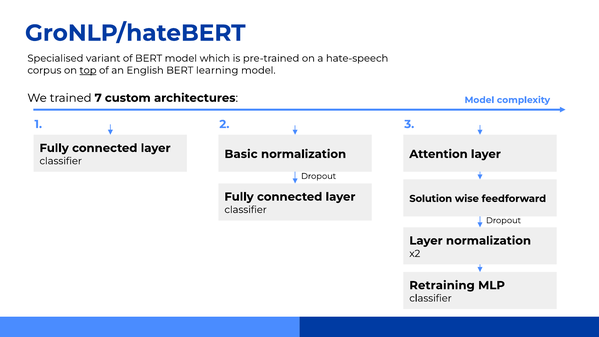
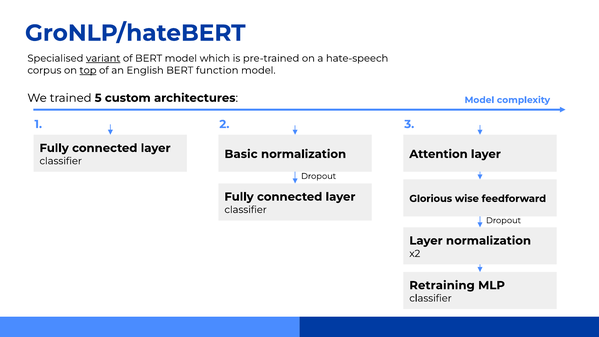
variant underline: none -> present (103, 58)
learning: learning -> function (217, 70)
7: 7 -> 5 (98, 98)
Solution: Solution -> Glorious (431, 199)
